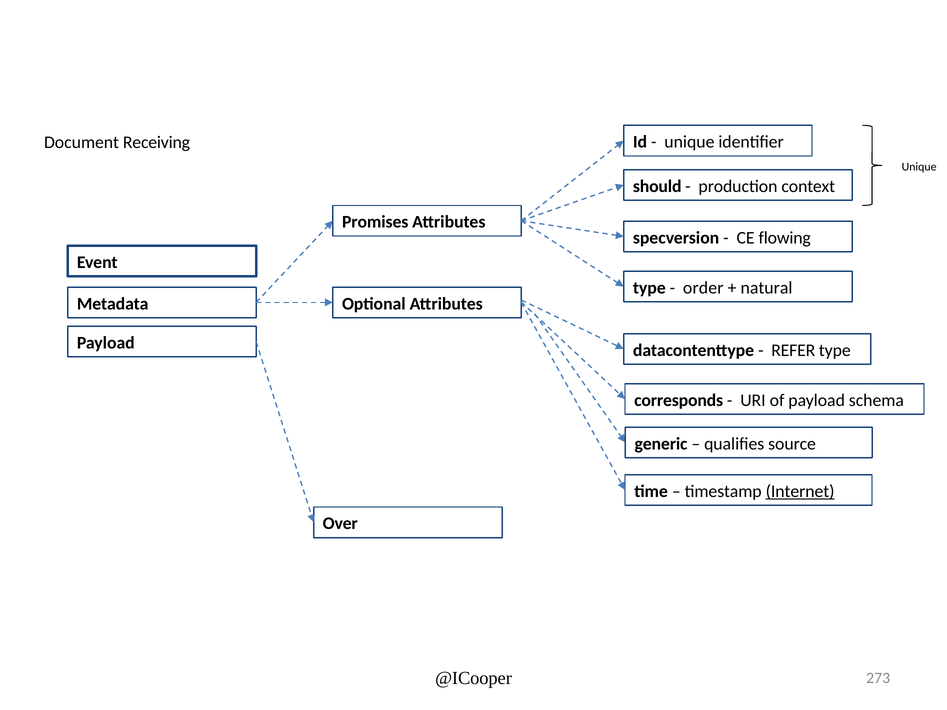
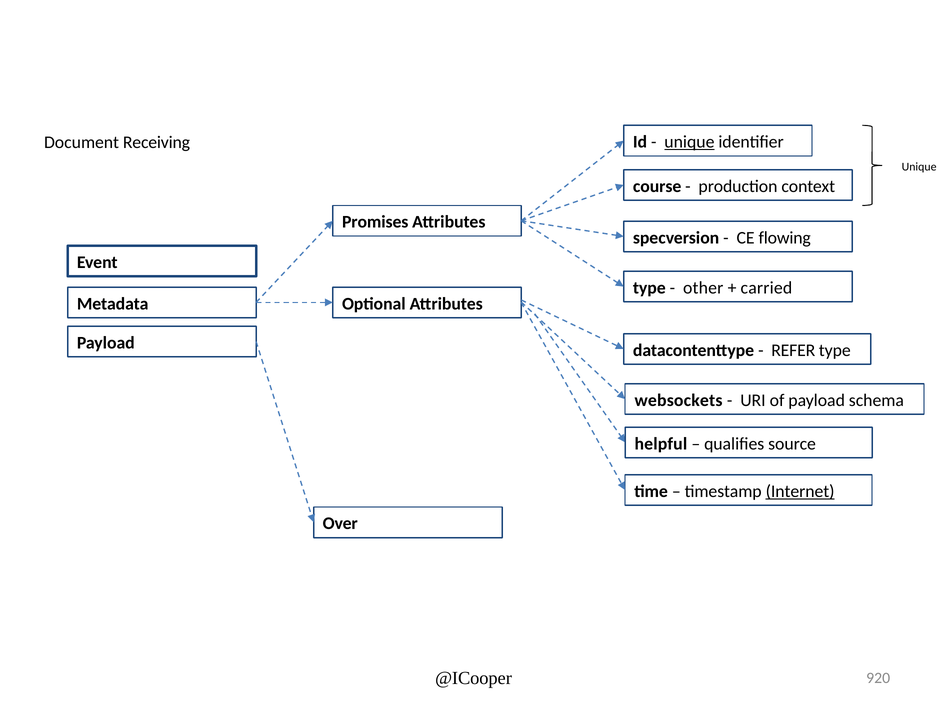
unique underline: none -> present (689, 142)
should: should -> course (657, 186)
order: order -> other (703, 288)
natural: natural -> carried (766, 288)
corresponds: corresponds -> websockets (679, 400)
generic: generic -> helpful (661, 444)
273: 273 -> 920 (878, 678)
